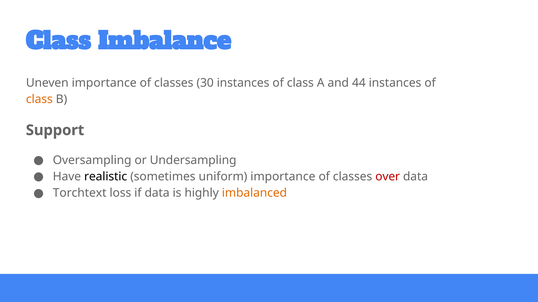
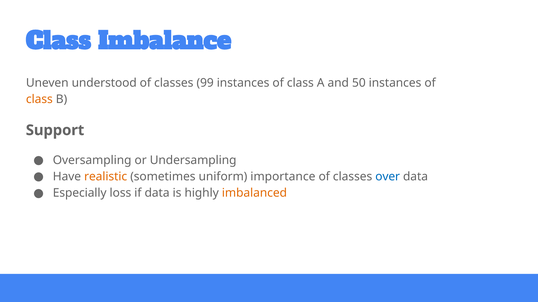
Uneven importance: importance -> understood (104, 83)
30: 30 -> 99 (205, 83)
44: 44 -> 50 (359, 83)
realistic colour: black -> orange (106, 177)
over colour: red -> blue (388, 177)
Torchtext: Torchtext -> Especially (80, 193)
